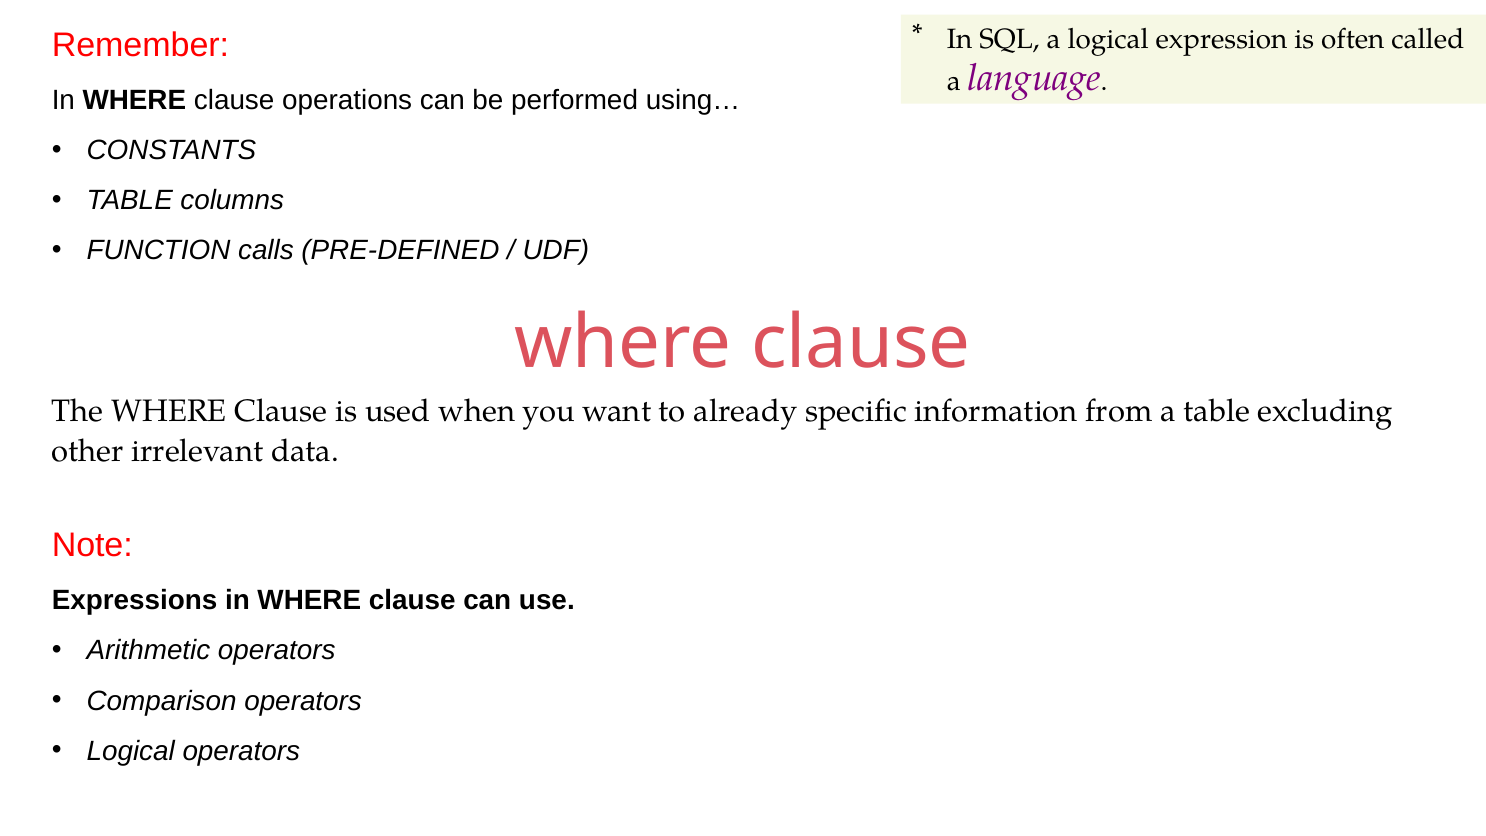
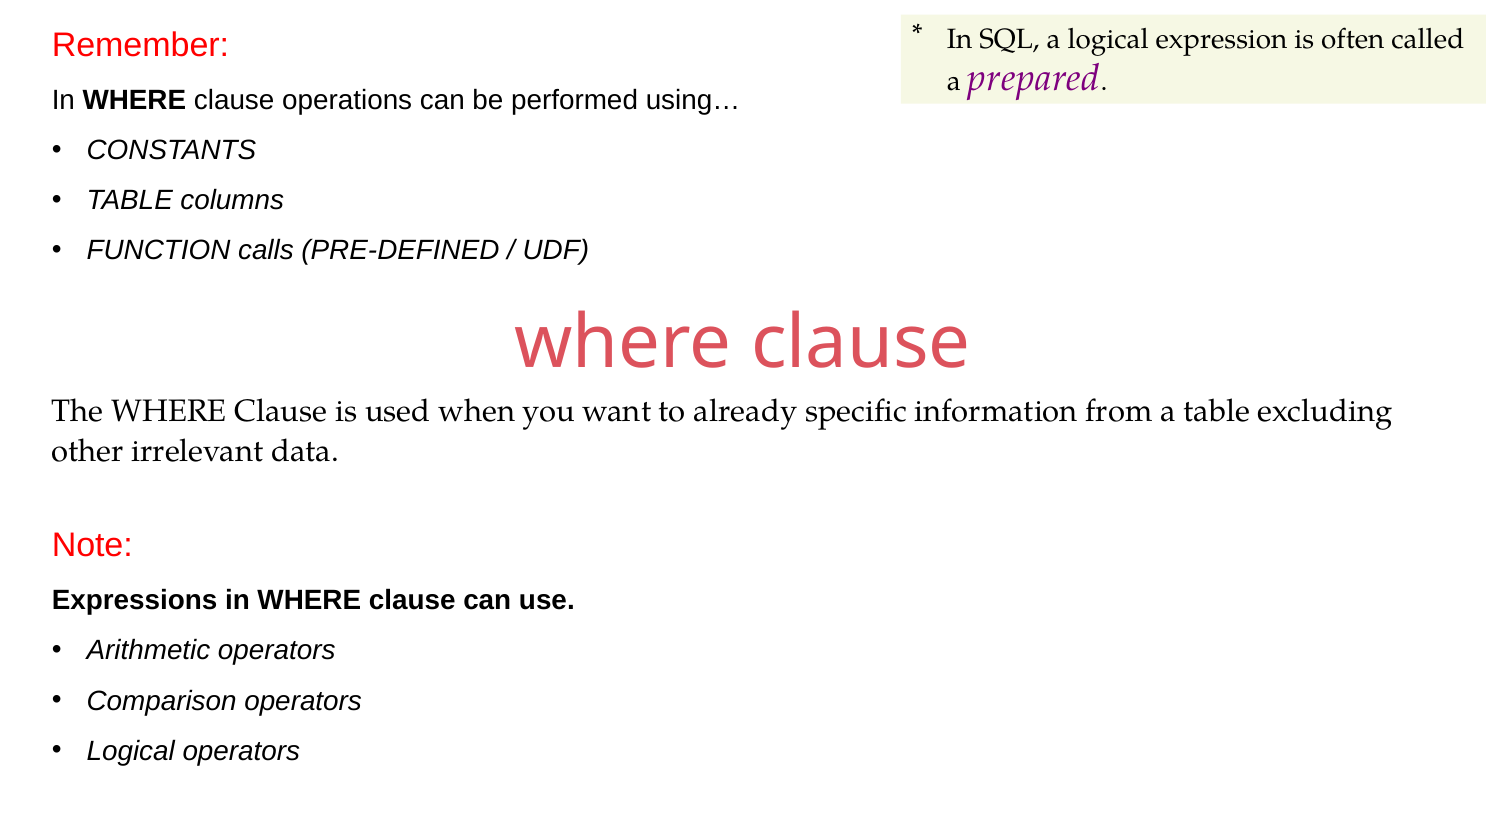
language: language -> prepared (1034, 78)
